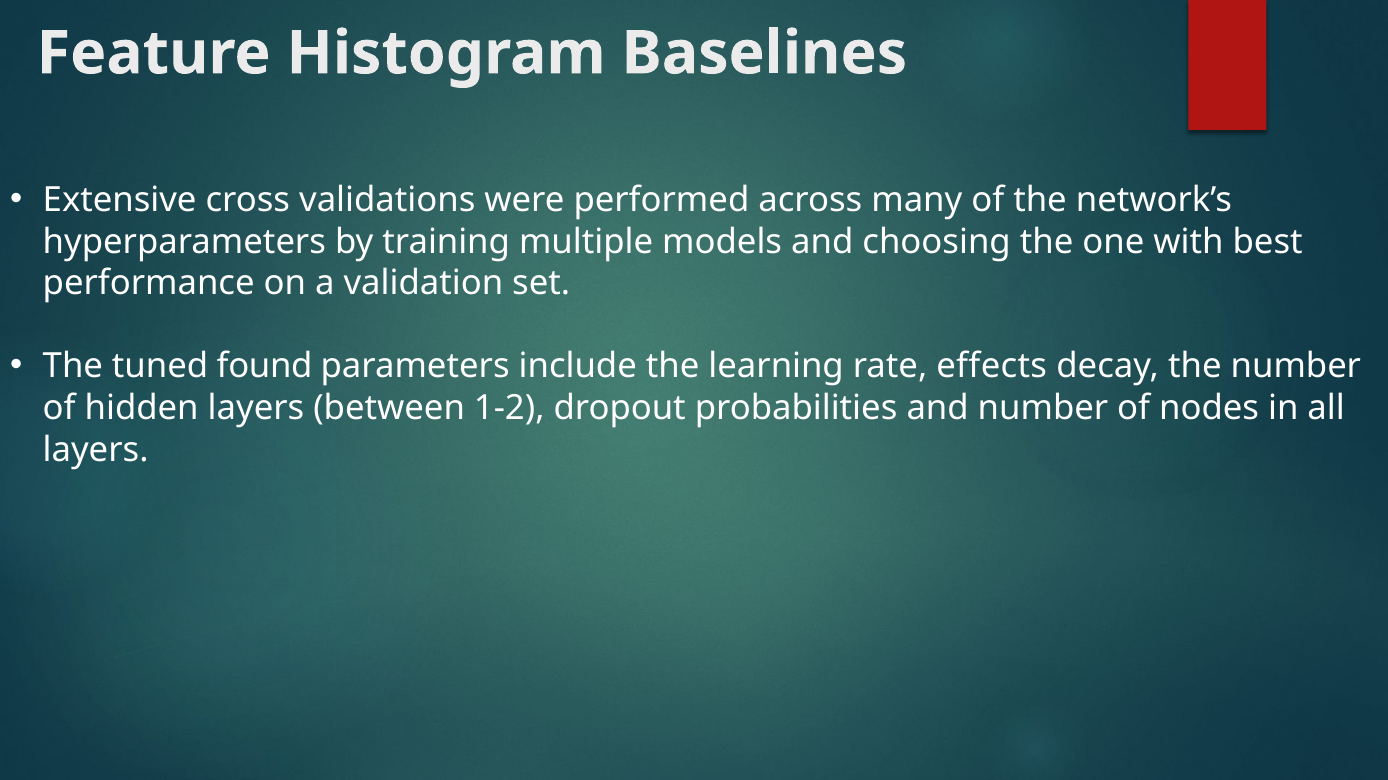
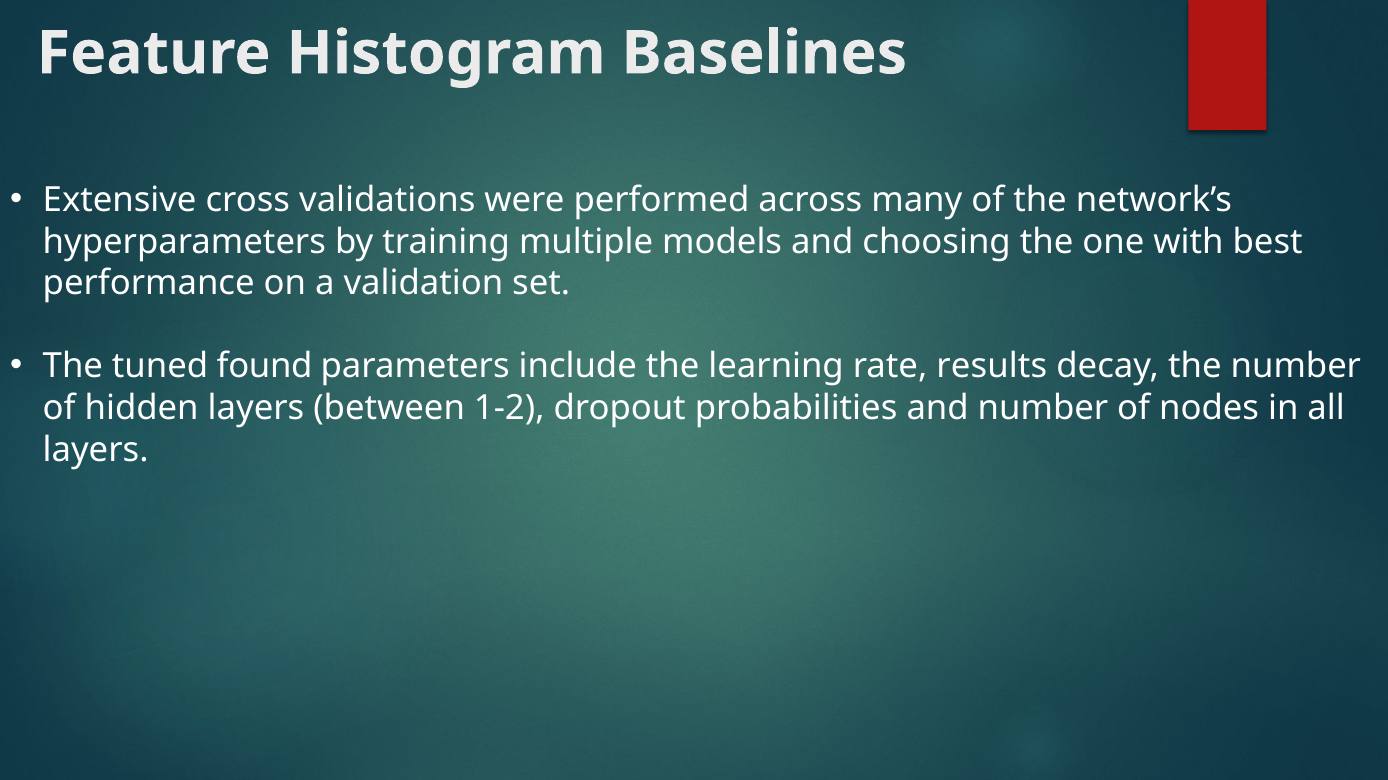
effects: effects -> results (992, 367)
